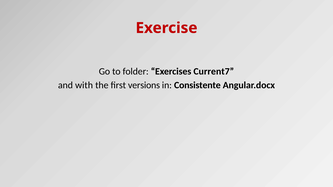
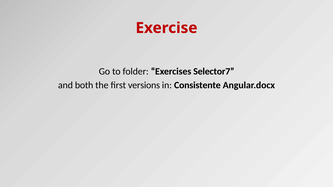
Current7: Current7 -> Selector7 (214, 71)
with: with -> both (84, 85)
